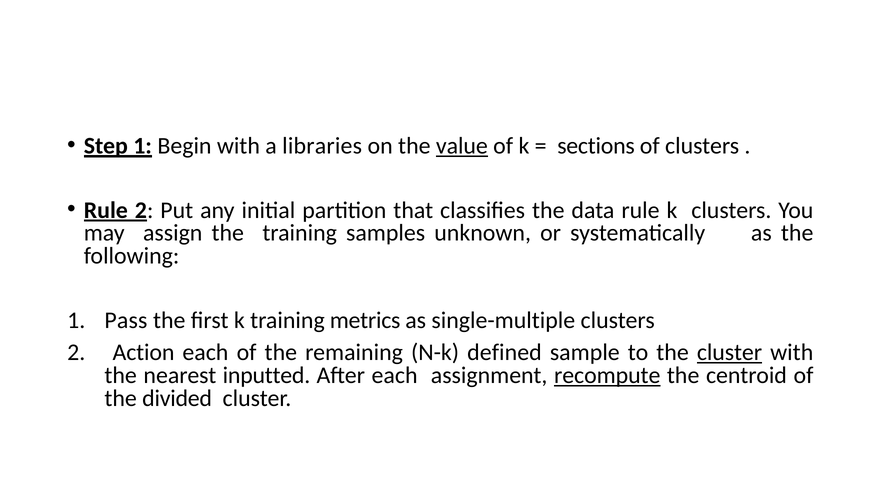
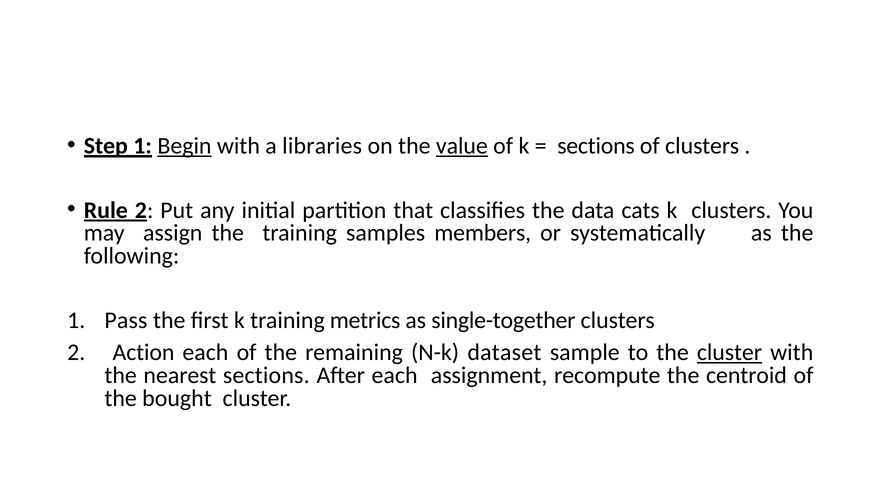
Begin underline: none -> present (184, 146)
data rule: rule -> cats (641, 210)
unknown: unknown -> members (483, 233)
single-multiple: single-multiple -> single-together (503, 320)
defined: defined -> dataset (504, 353)
nearest inputted: inputted -> sections (266, 376)
recompute underline: present -> none (607, 376)
divided: divided -> bought (177, 399)
